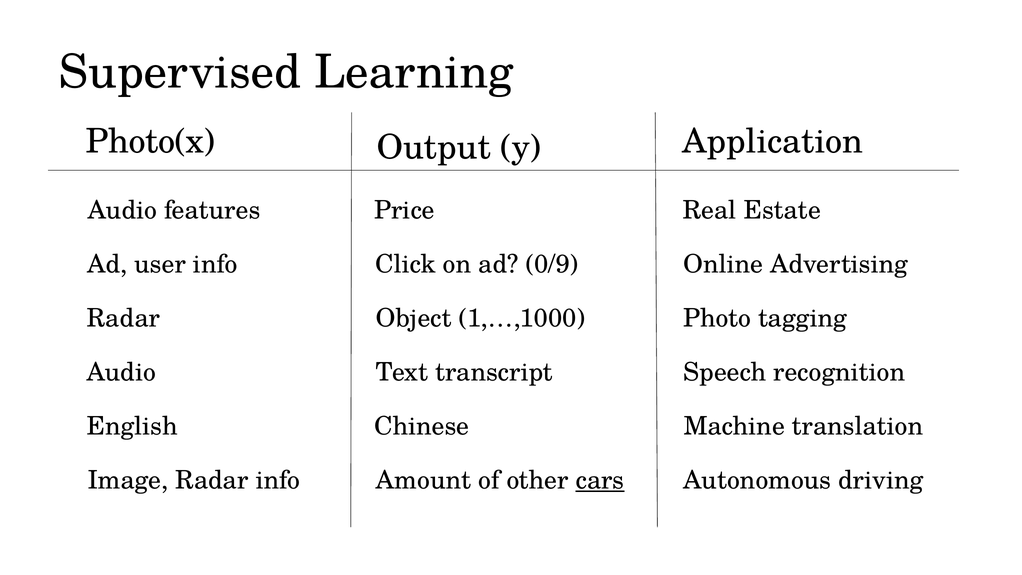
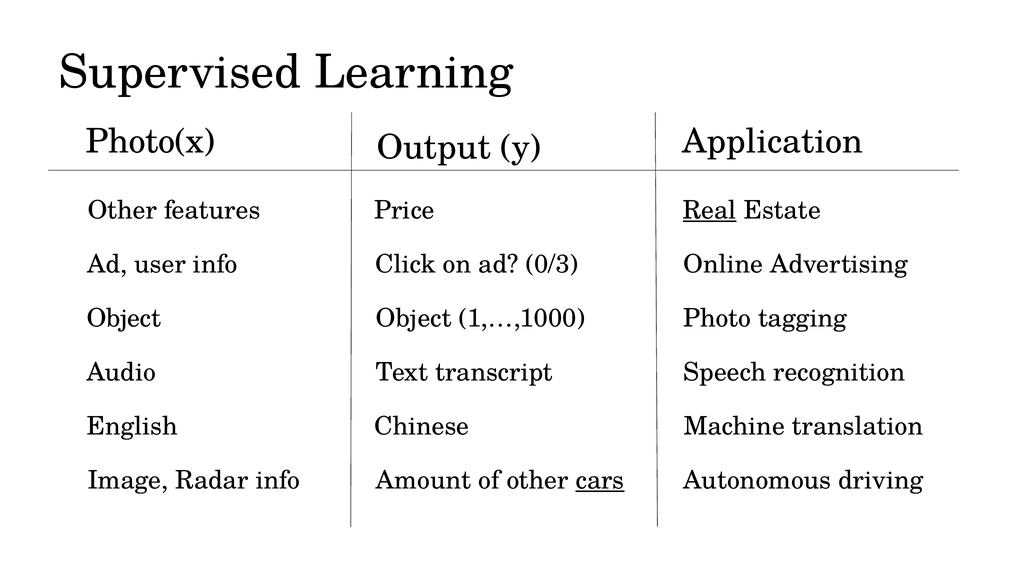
Audio: Audio -> Other (122, 210)
Real underline: none -> present (710, 210)
0/9: 0/9 -> 0/3 (552, 264)
Radar: Radar -> Object (124, 318)
